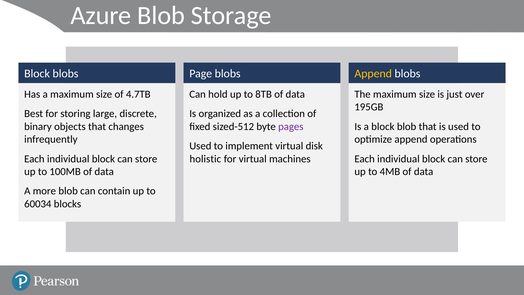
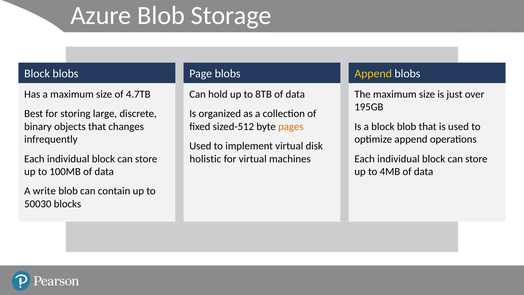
pages colour: purple -> orange (291, 126)
more: more -> write (44, 191)
60034: 60034 -> 50030 (38, 204)
